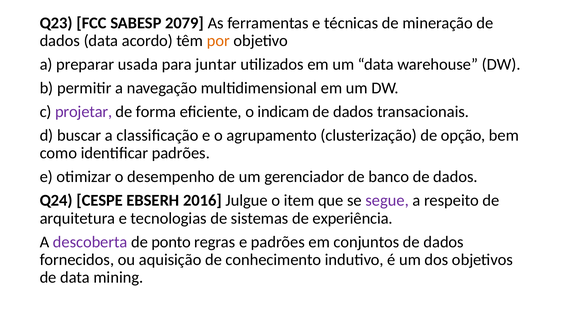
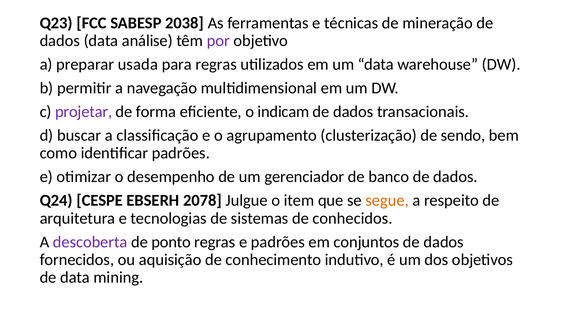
2079: 2079 -> 2038 (185, 23)
acordo: acordo -> análise (147, 41)
por colour: orange -> purple (218, 41)
para juntar: juntar -> regras (216, 64)
opção: opção -> sendo (463, 135)
2016: 2016 -> 2078 (202, 200)
segue colour: purple -> orange (387, 200)
experiência: experiência -> conhecidos (353, 218)
